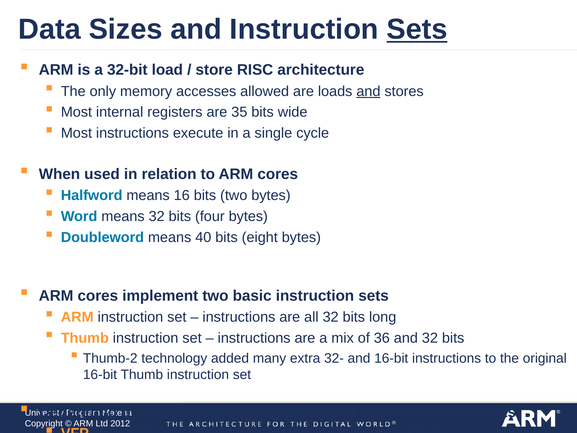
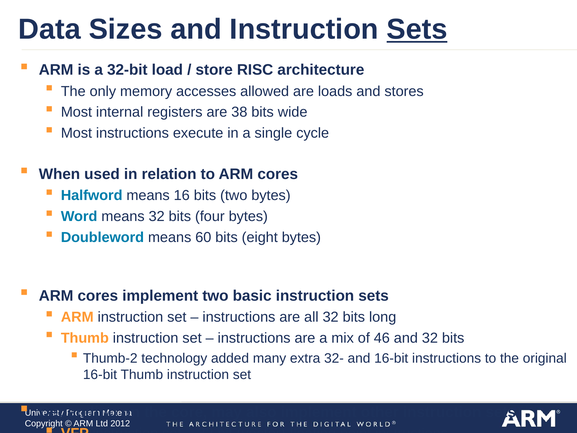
and underline: present -> none (368, 91)
35: 35 -> 38 (239, 112)
40: 40 -> 60 (203, 237)
36: 36 -> 46 (382, 338)
